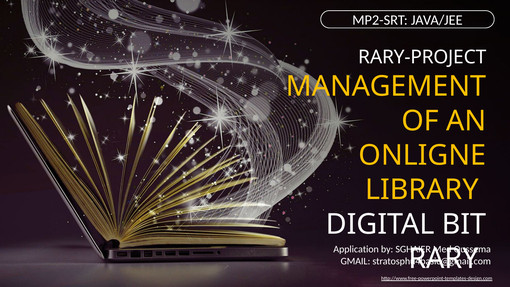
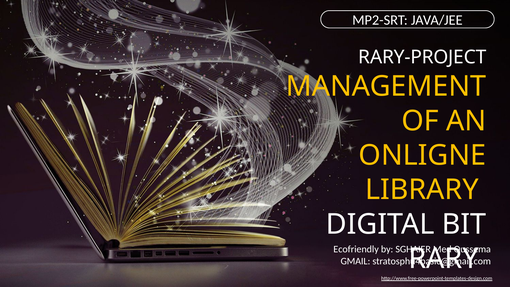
Application: Application -> Ecofriendly (356, 249)
